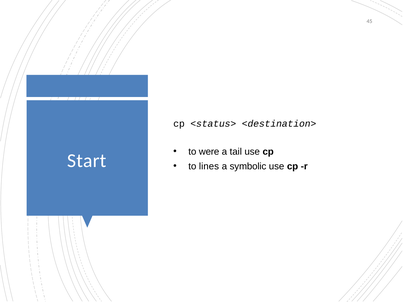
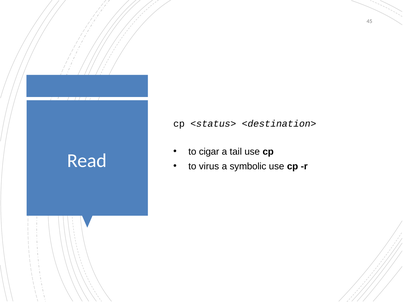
were: were -> cigar (209, 152)
Start: Start -> Read (87, 161)
lines: lines -> virus (209, 166)
